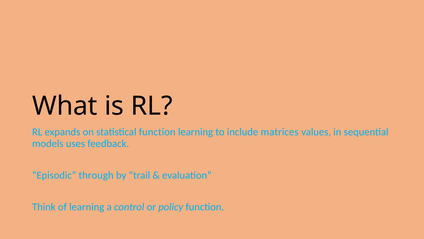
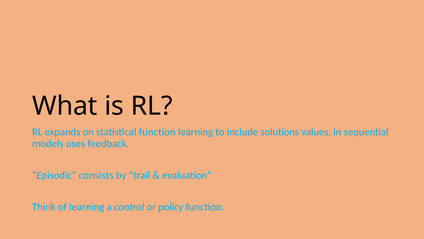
matrices: matrices -> solutions (280, 132)
through: through -> consists (96, 175)
